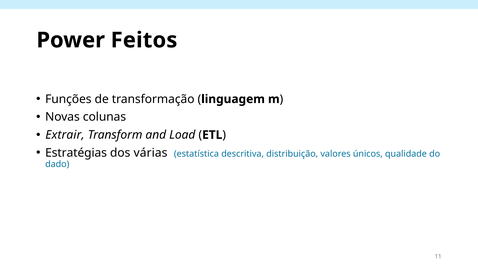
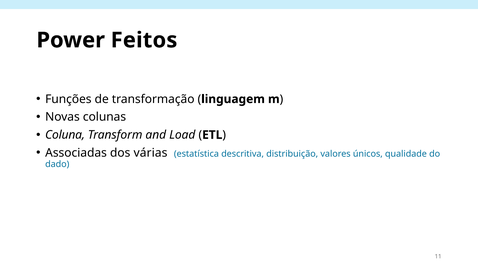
Extrair: Extrair -> Coluna (65, 135)
Estratégias: Estratégias -> Associadas (76, 153)
